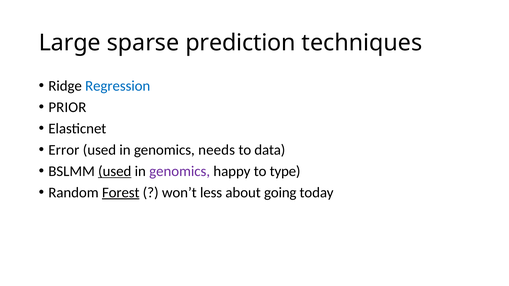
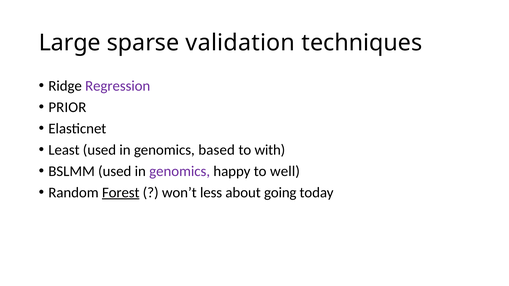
prediction: prediction -> validation (240, 43)
Regression colour: blue -> purple (118, 86)
Error: Error -> Least (64, 150)
needs: needs -> based (217, 150)
data: data -> with (270, 150)
used underline: present -> none (115, 171)
type: type -> well (285, 171)
